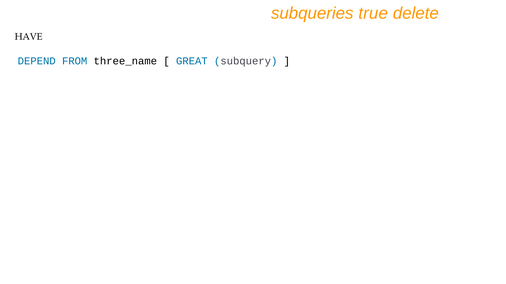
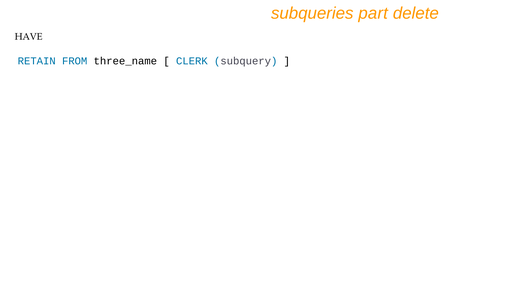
true: true -> part (373, 13)
DEPEND: DEPEND -> RETAIN (37, 61)
GREAT: GREAT -> CLERK (192, 61)
